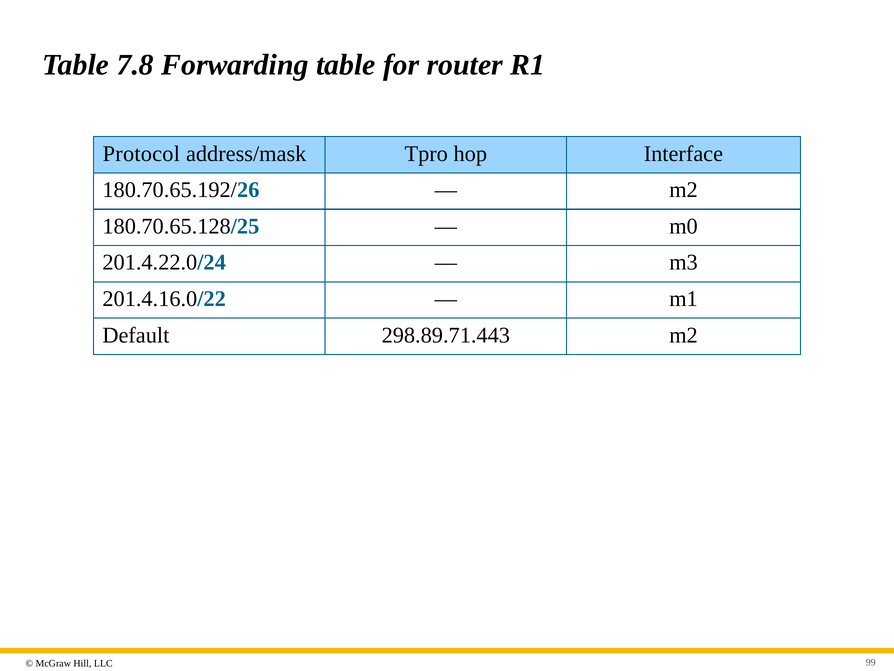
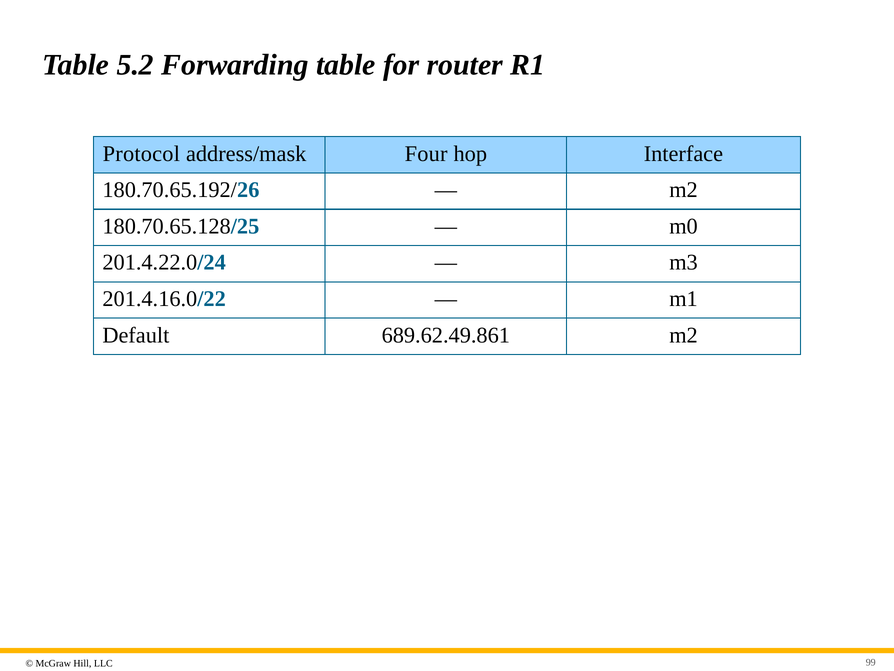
7.8: 7.8 -> 5.2 (135, 65)
Tpro: Tpro -> Four (426, 154)
298.89.71.443: 298.89.71.443 -> 689.62.49.861 (446, 335)
